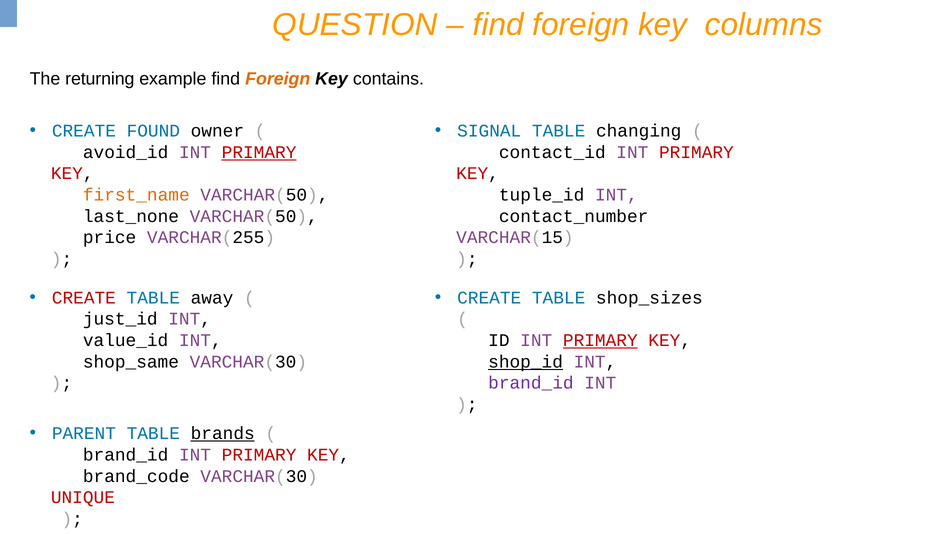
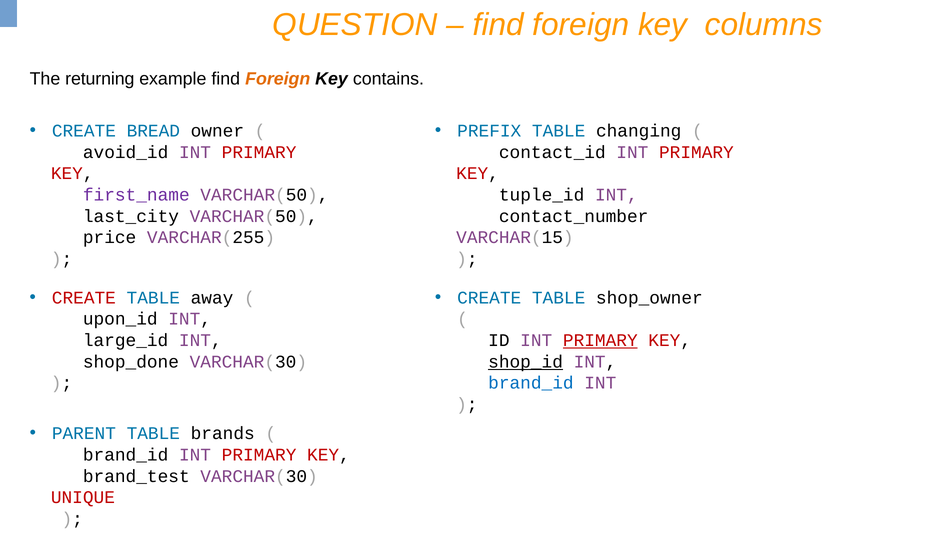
FOUND: FOUND -> BREAD (153, 131)
SIGNAL: SIGNAL -> PREFIX (489, 131)
PRIMARY underline: present -> none (259, 152)
first_name colour: orange -> purple (136, 195)
last_none: last_none -> last_city (131, 216)
shop_sizes: shop_sizes -> shop_owner (649, 298)
just_id: just_id -> upon_id (120, 319)
value_id: value_id -> large_id (126, 340)
shop_same: shop_same -> shop_done (131, 362)
brand_id colour: purple -> blue (531, 383)
brands underline: present -> none (223, 433)
brand_code: brand_code -> brand_test (136, 476)
